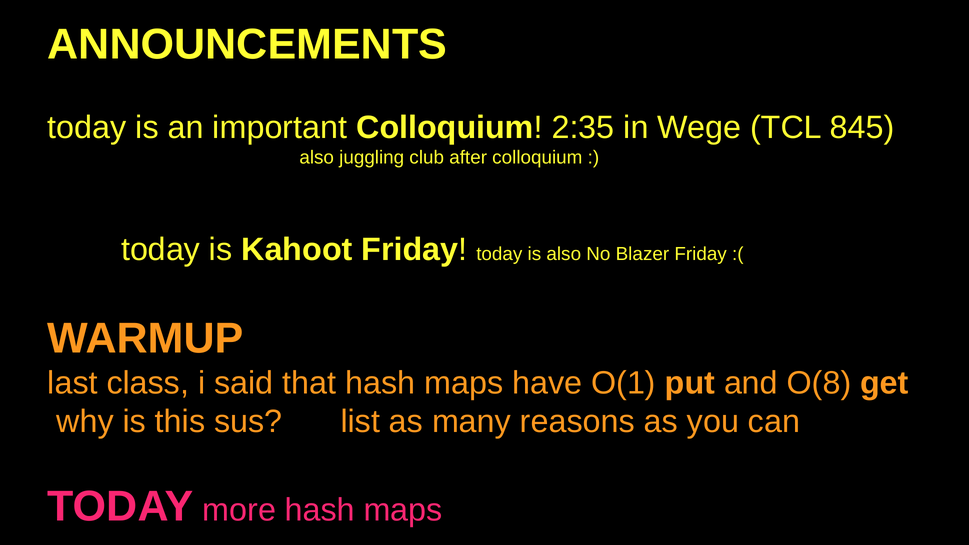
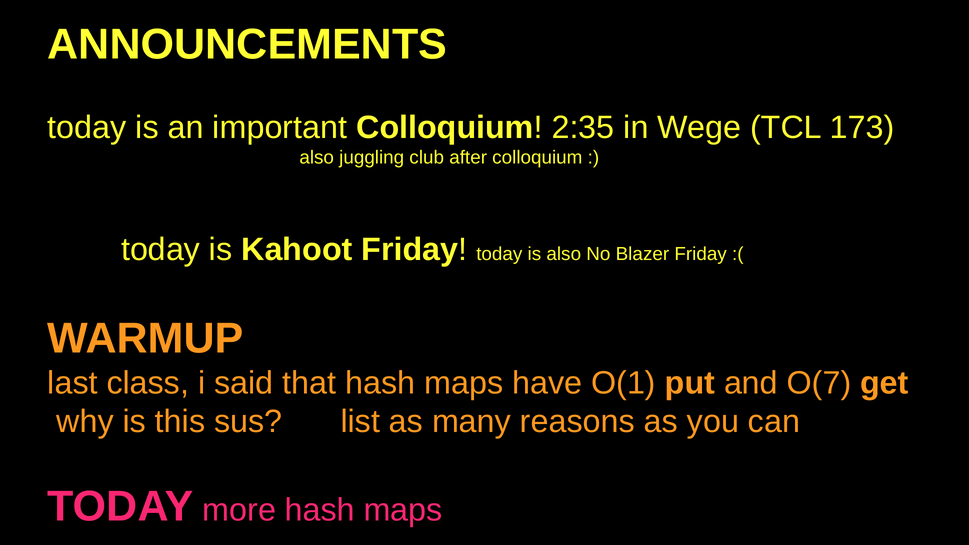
845: 845 -> 173 (862, 128)
O(8: O(8 -> O(7 (819, 383)
